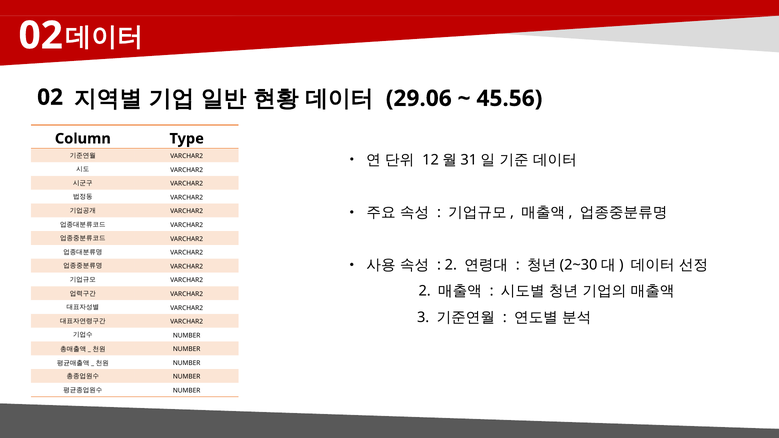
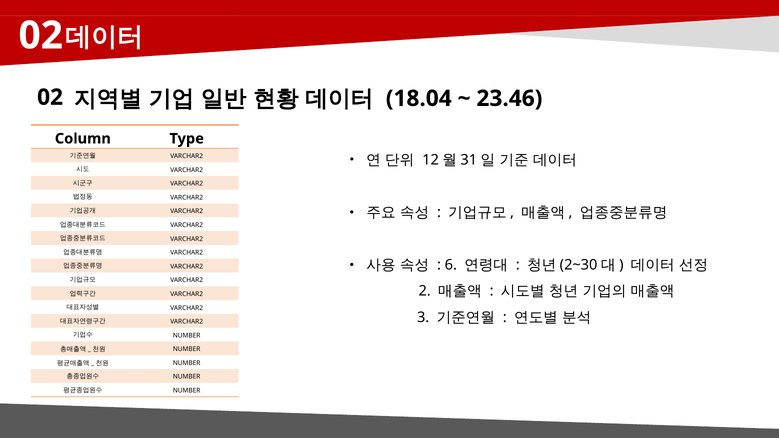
29.06: 29.06 -> 18.04 (419, 98)
45.56: 45.56 -> 23.46 (509, 98)
2: 2 -> 6 (451, 265)
